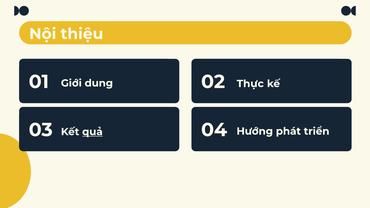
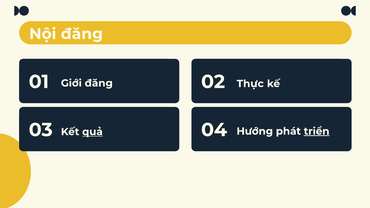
Nội thiệu: thiệu -> đăng (82, 34)
Giới dung: dung -> đăng (99, 83)
triển underline: none -> present (317, 131)
